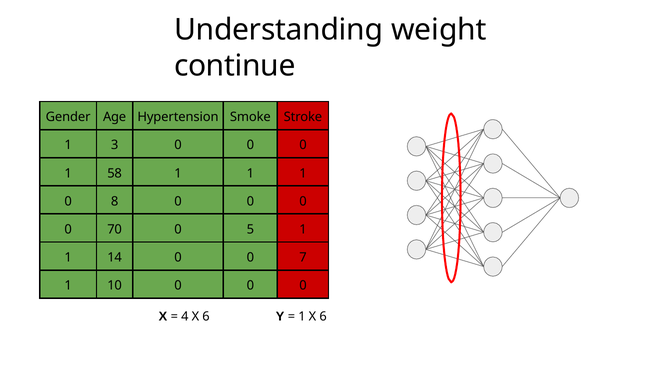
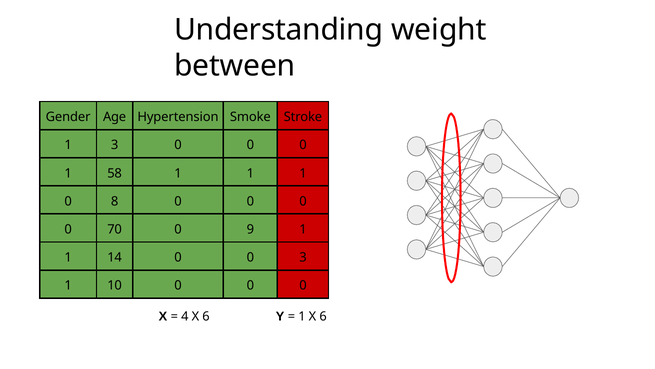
continue: continue -> between (235, 66)
5: 5 -> 9 (250, 229)
0 7: 7 -> 3 (303, 257)
